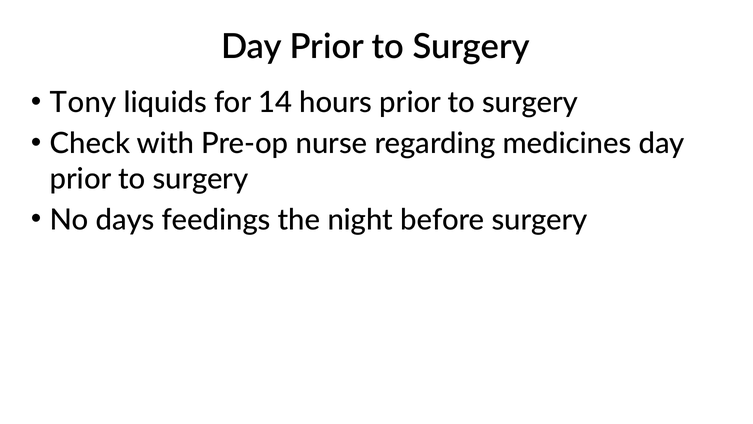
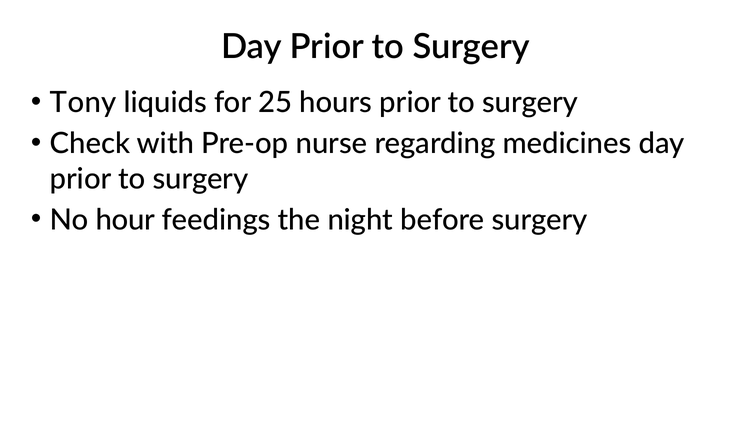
14: 14 -> 25 (275, 102)
days: days -> hour (125, 220)
